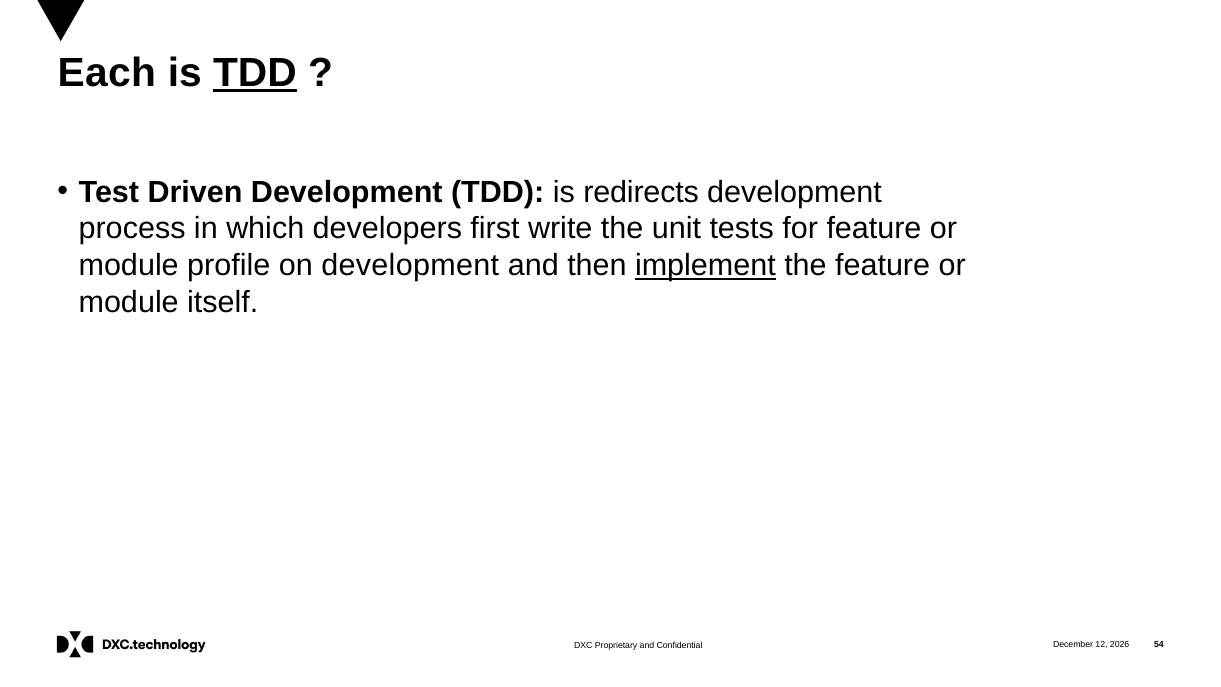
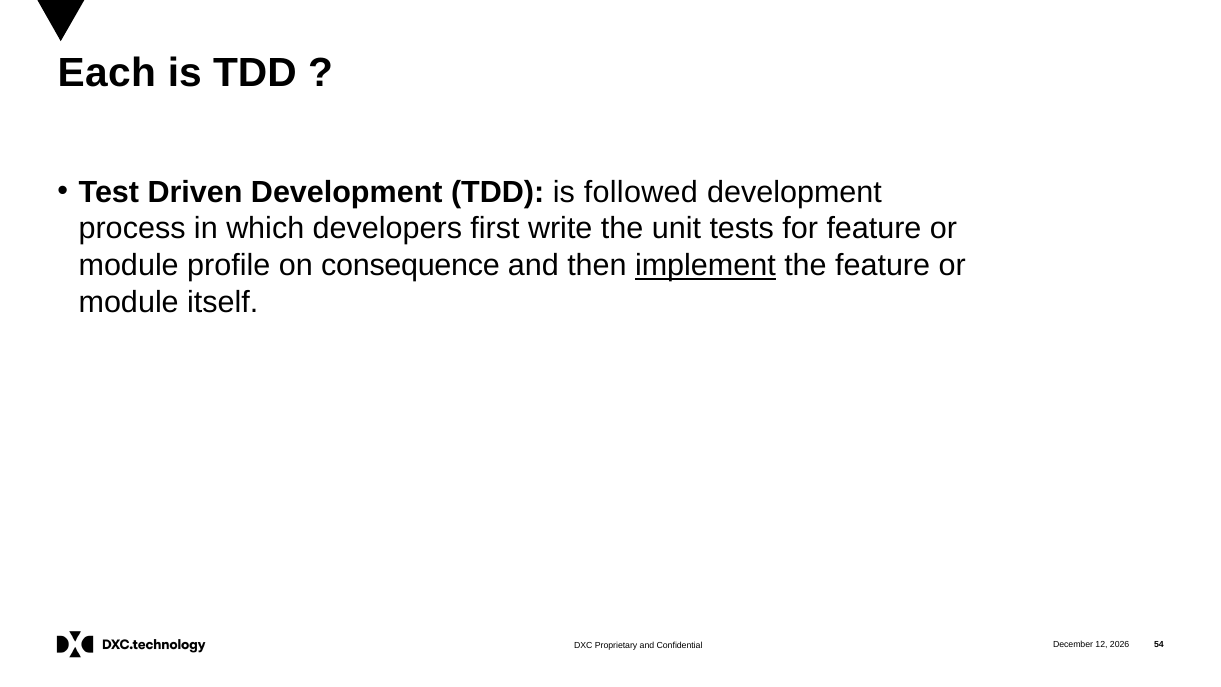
TDD underline: present -> none (255, 73)
redirects: redirects -> followed (641, 192)
on development: development -> consequence (410, 265)
